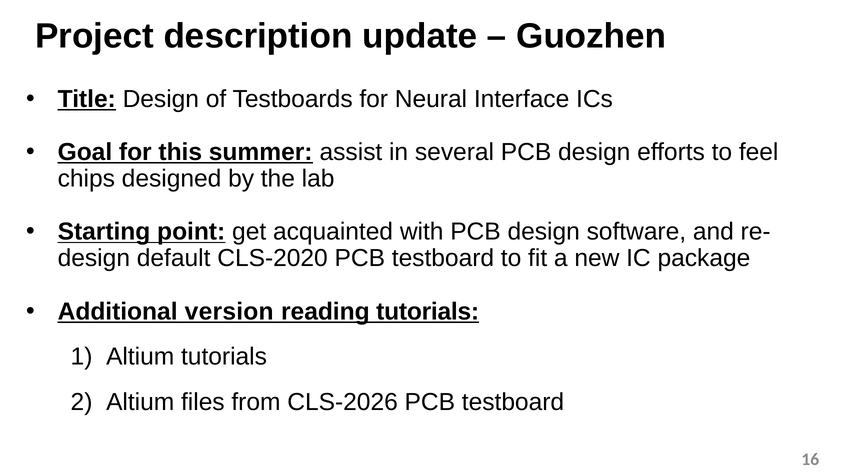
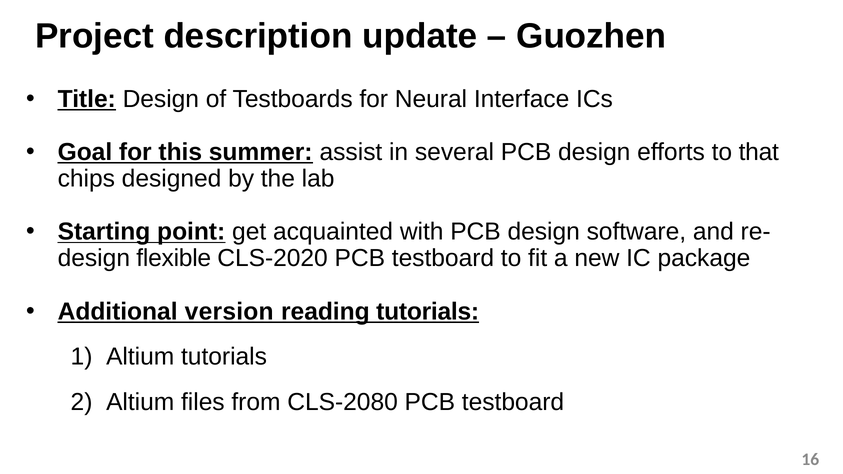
feel: feel -> that (759, 152)
default: default -> flexible (174, 258)
CLS-2026: CLS-2026 -> CLS-2080 (343, 402)
